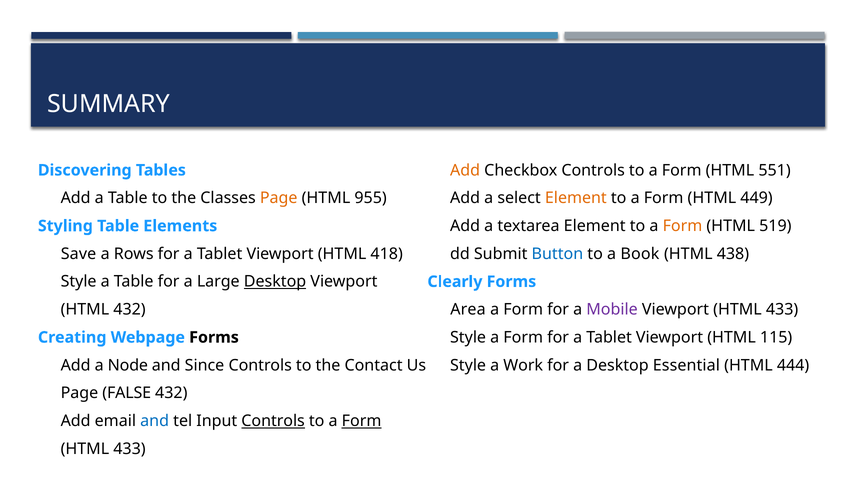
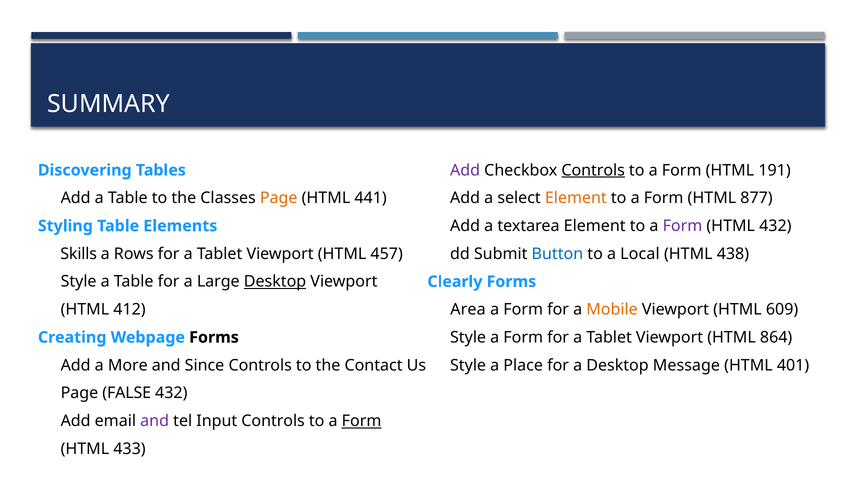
Add colour: orange -> purple (465, 170)
Controls underline: none -> present (593, 170)
551: 551 -> 191 (775, 170)
955: 955 -> 441 (371, 198)
449: 449 -> 877 (757, 198)
Form colour: orange -> purple (682, 226)
HTML 519: 519 -> 432 (775, 226)
Save: Save -> Skills (79, 254)
418: 418 -> 457 (387, 254)
Book: Book -> Local (640, 254)
HTML 432: 432 -> 412 (130, 309)
Mobile colour: purple -> orange (612, 309)
Viewport HTML 433: 433 -> 609 (782, 309)
115: 115 -> 864 (776, 337)
Node: Node -> More (128, 365)
Work: Work -> Place (523, 365)
Essential: Essential -> Message (686, 365)
444: 444 -> 401 (793, 365)
and colour: blue -> purple (155, 421)
Controls underline: present -> none (273, 421)
